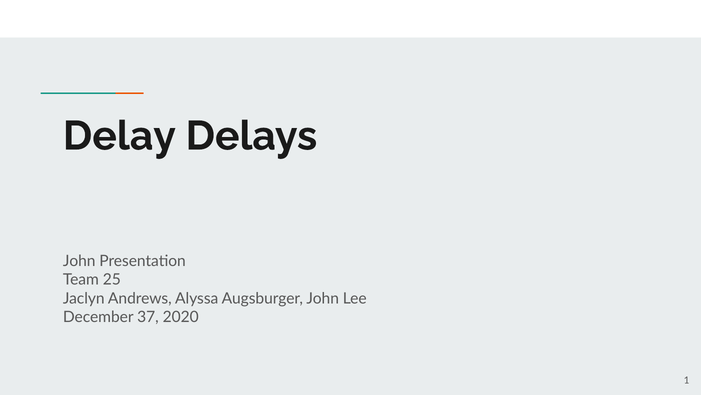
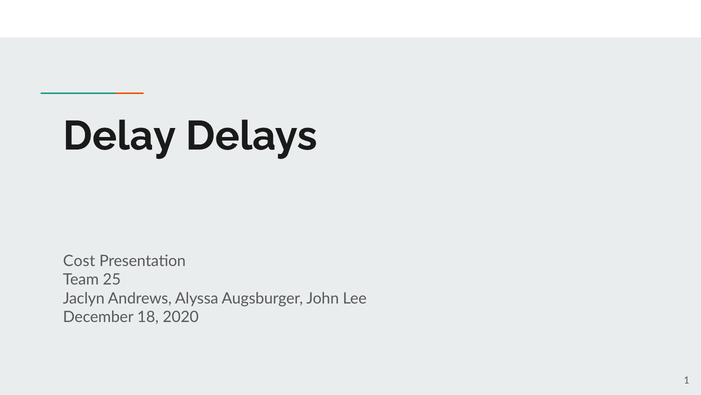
John: John -> Cost (79, 261)
37: 37 -> 18 (148, 317)
